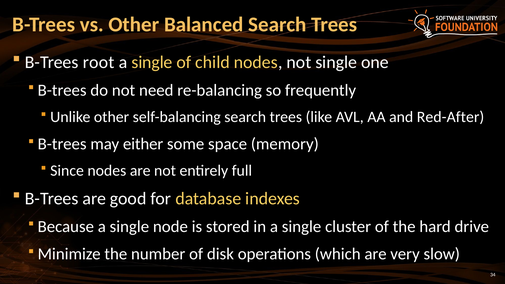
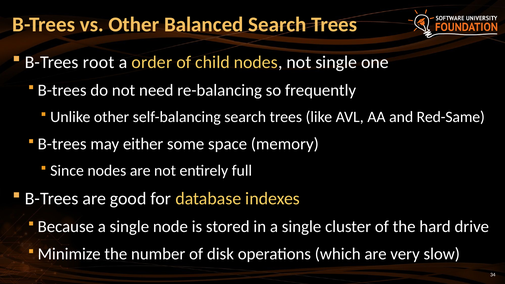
single: single -> order (152, 62)
Red-After: Red-After -> Red-Same (451, 117)
